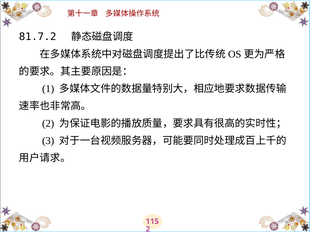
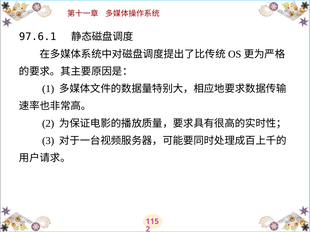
81.7.2: 81.7.2 -> 97.6.1 (38, 37)
